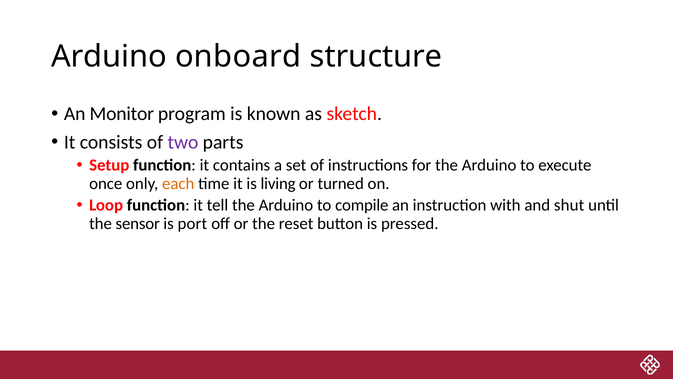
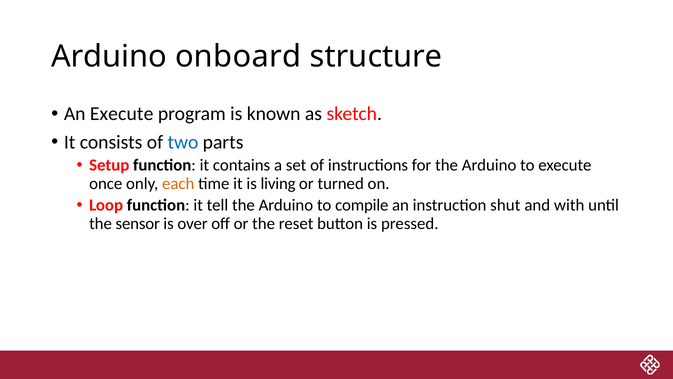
An Monitor: Monitor -> Execute (122, 114)
two colour: purple -> blue (183, 142)
with: with -> shut (505, 205)
shut: shut -> with (569, 205)
port: port -> over (193, 223)
